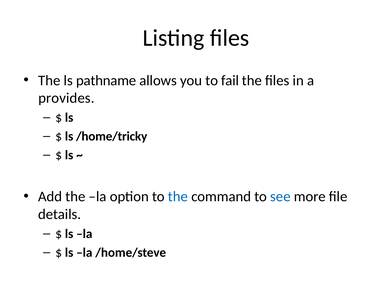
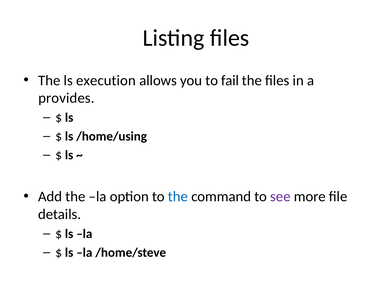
pathname: pathname -> execution (106, 80)
/home/tricky: /home/tricky -> /home/using (112, 136)
see colour: blue -> purple (280, 197)
